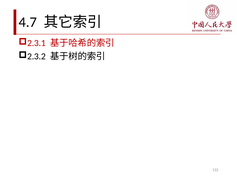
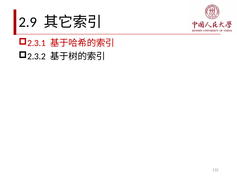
4.7: 4.7 -> 2.9 (28, 22)
